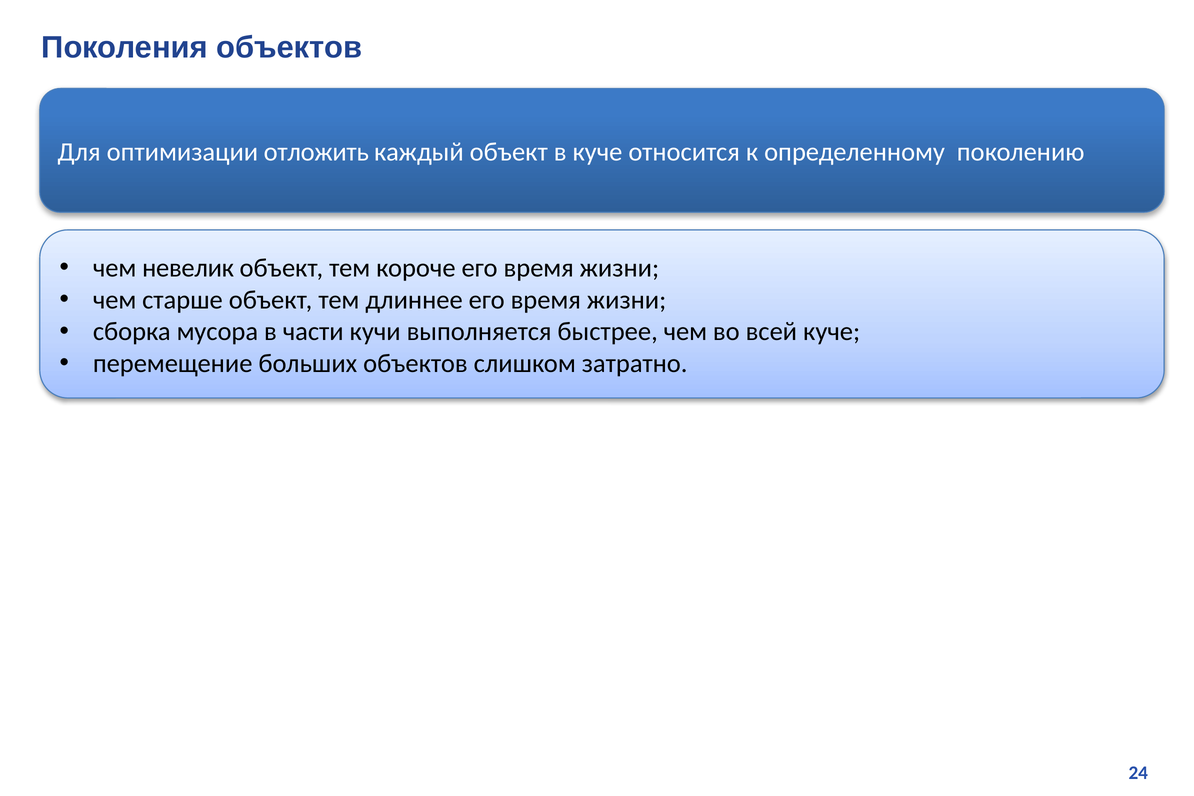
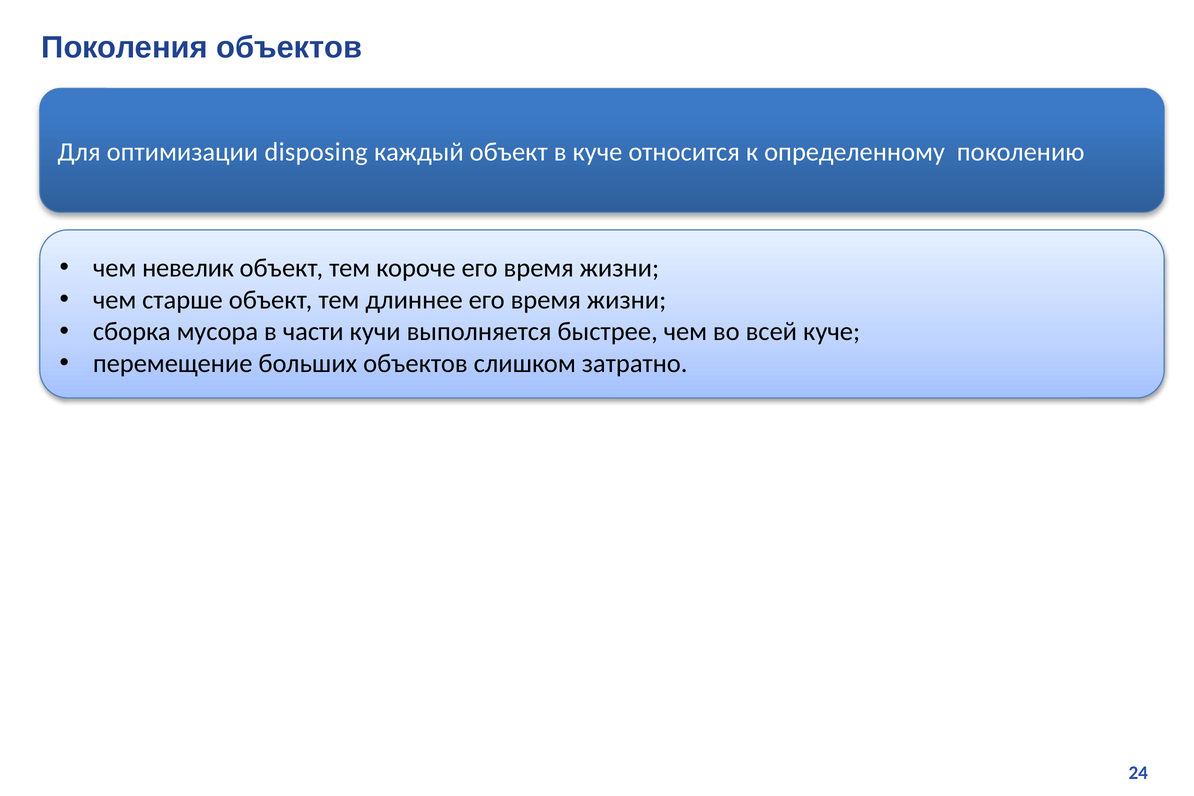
отложить: отложить -> disposing (316, 152)
